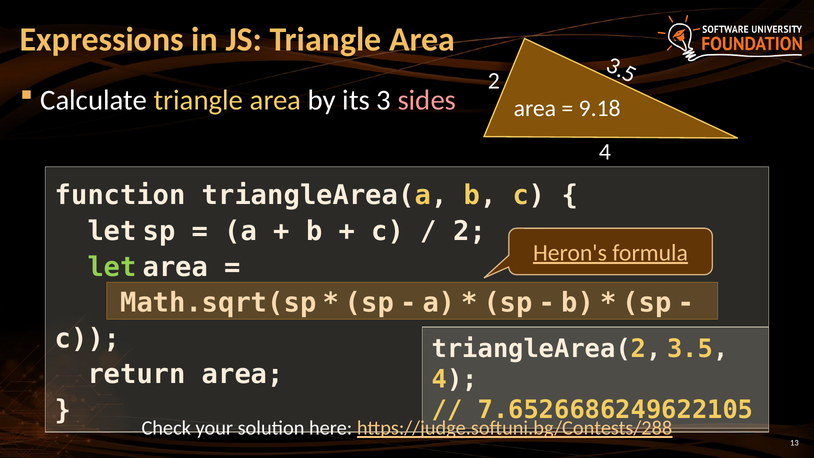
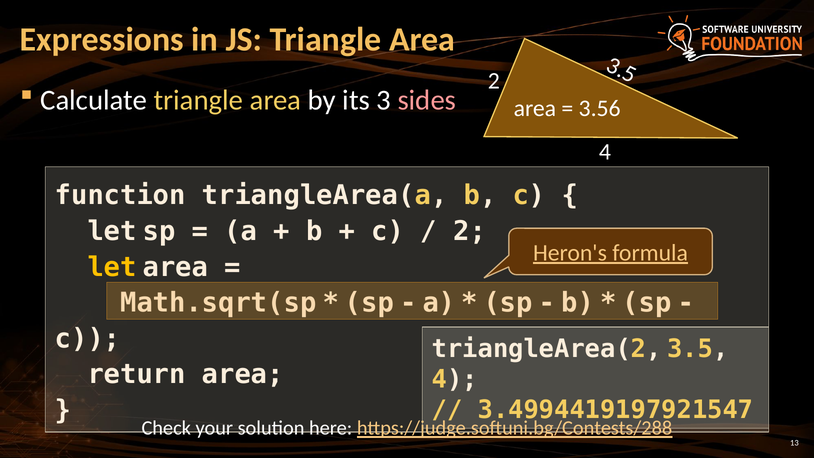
9.18: 9.18 -> 3.56 (600, 109)
let colour: light green -> yellow (112, 267)
7.6526686249622105: 7.6526686249622105 -> 3.4994419197921547 (615, 410)
